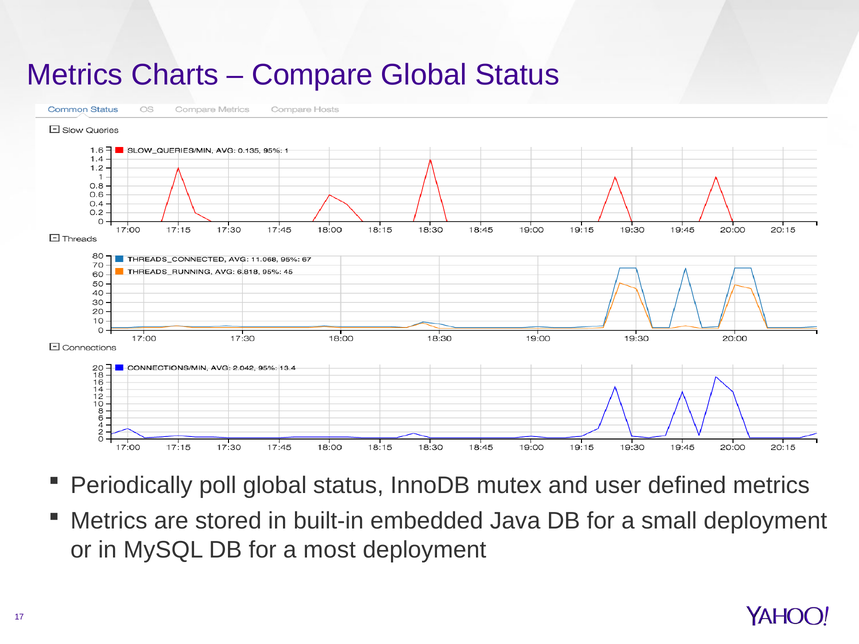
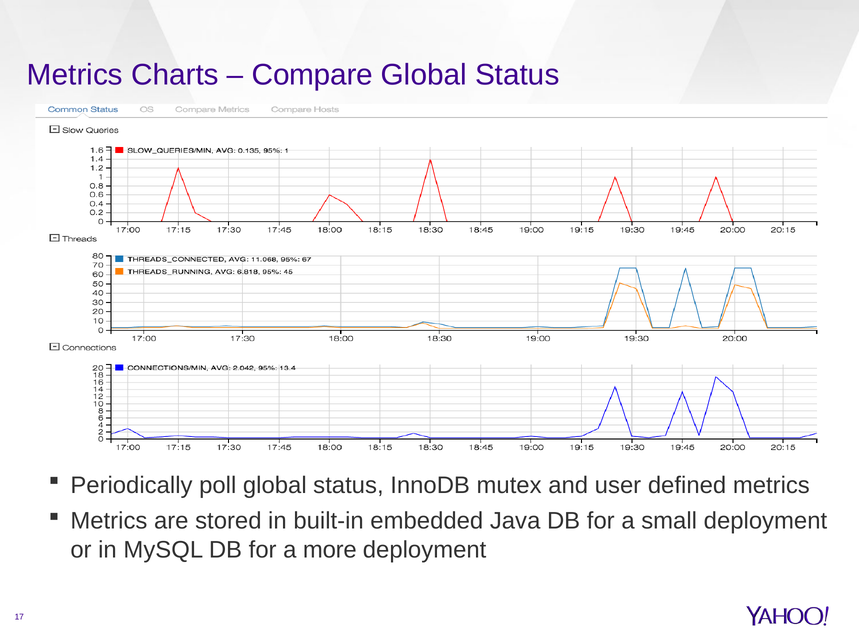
most: most -> more (330, 550)
